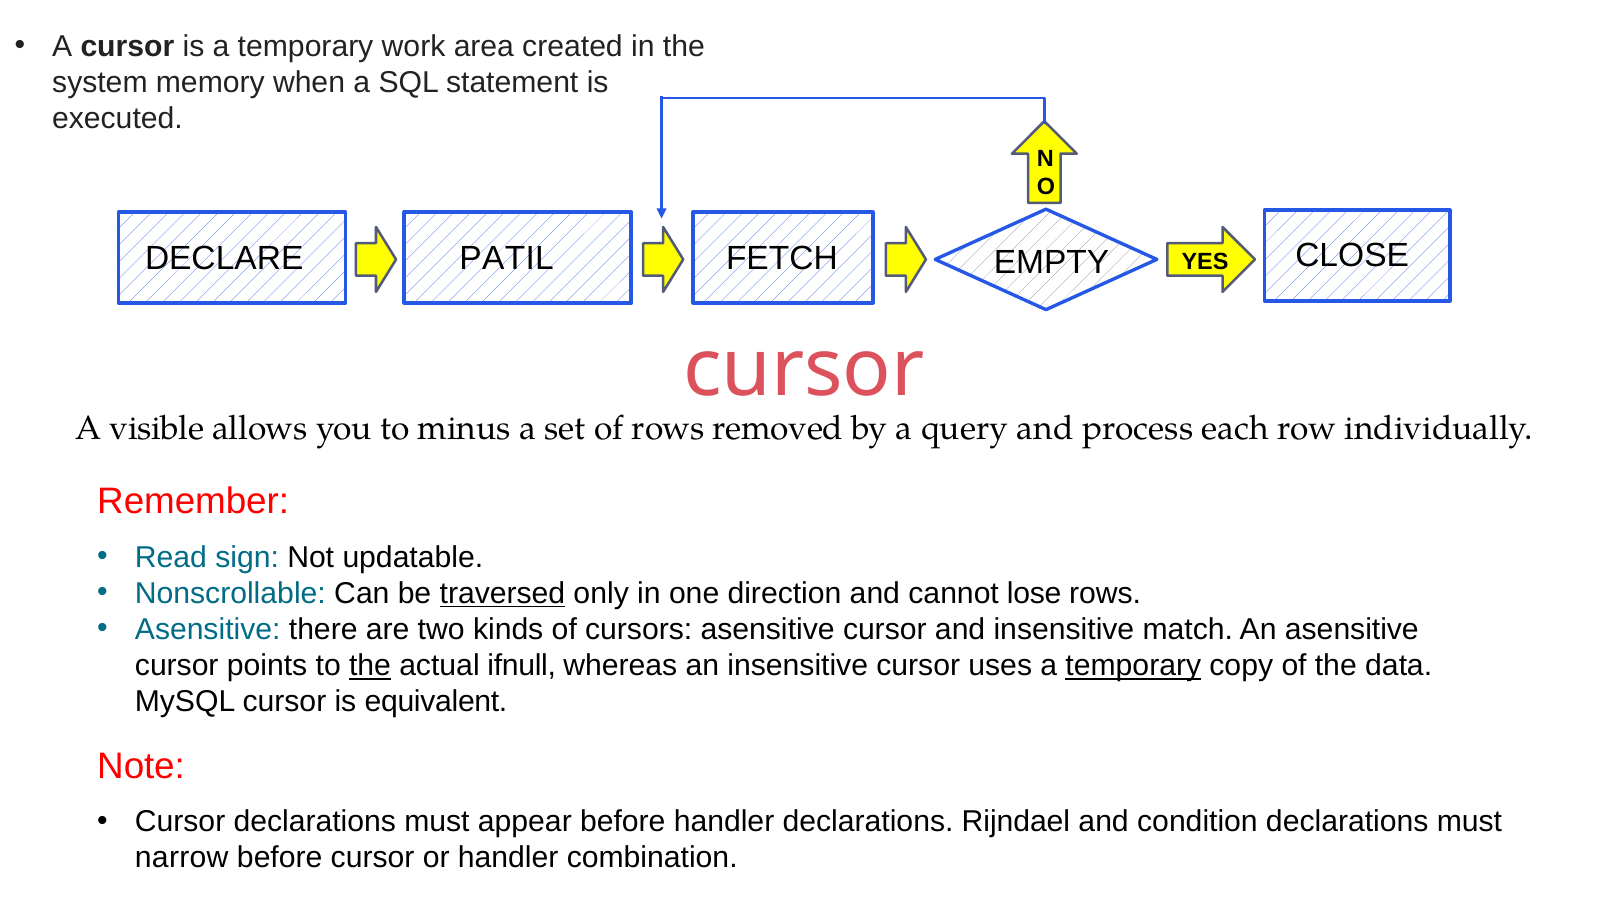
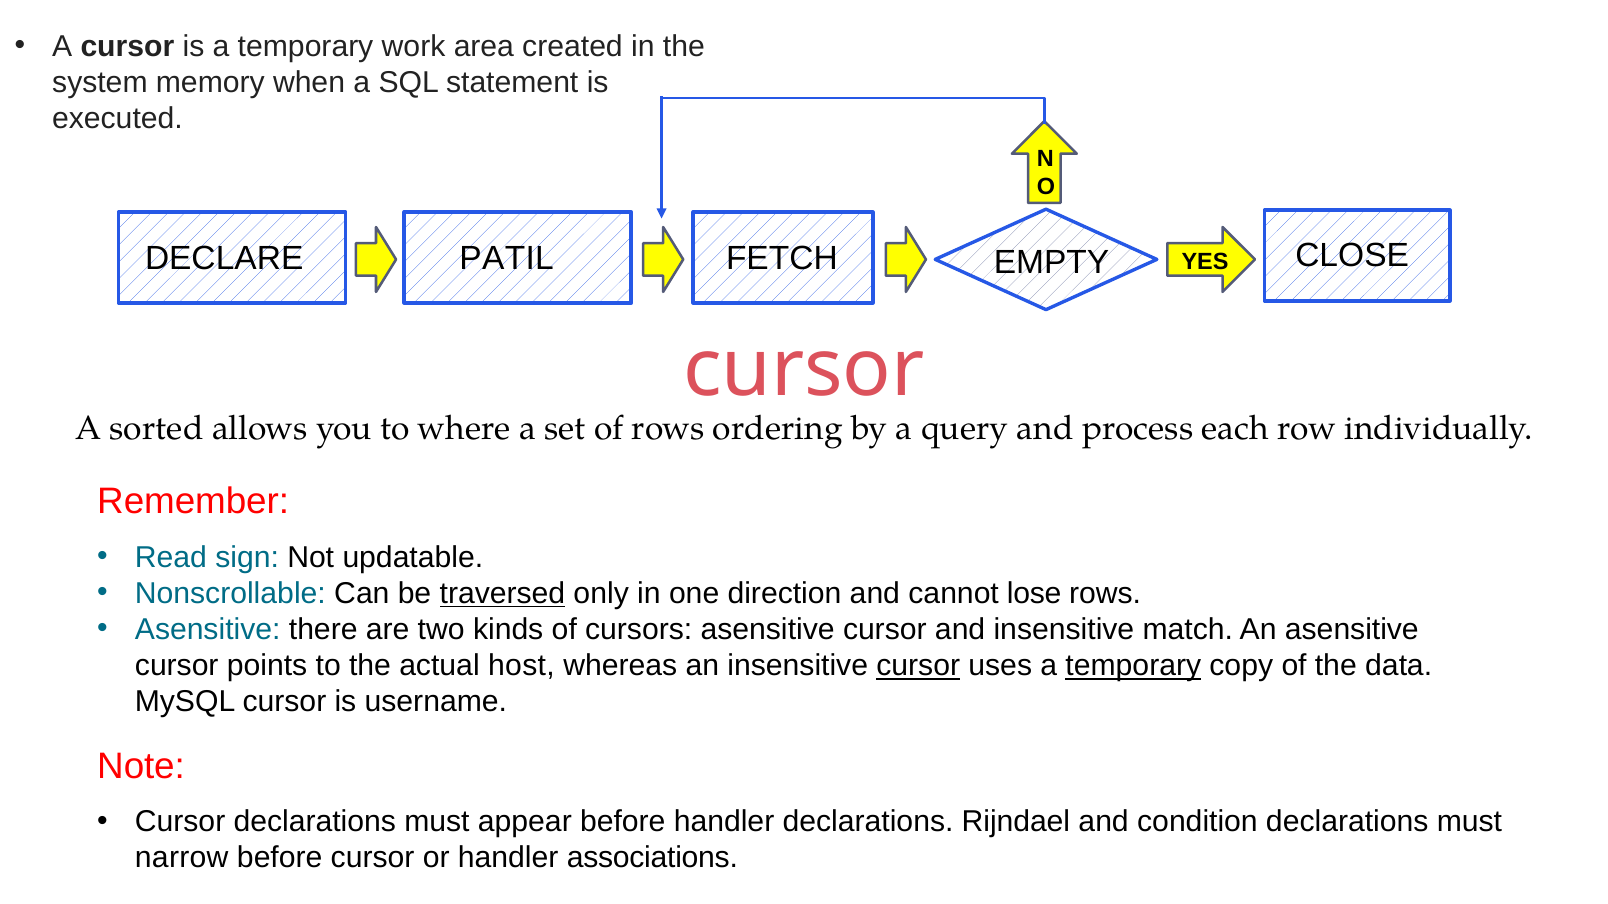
visible: visible -> sorted (157, 429)
minus: minus -> where (464, 429)
removed: removed -> ordering (778, 429)
the underline: present -> none (370, 666)
ifnull: ifnull -> host (521, 666)
cursor underline: none -> present (918, 666)
equivalent: equivalent -> username (436, 702)
combination: combination -> associations (652, 858)
